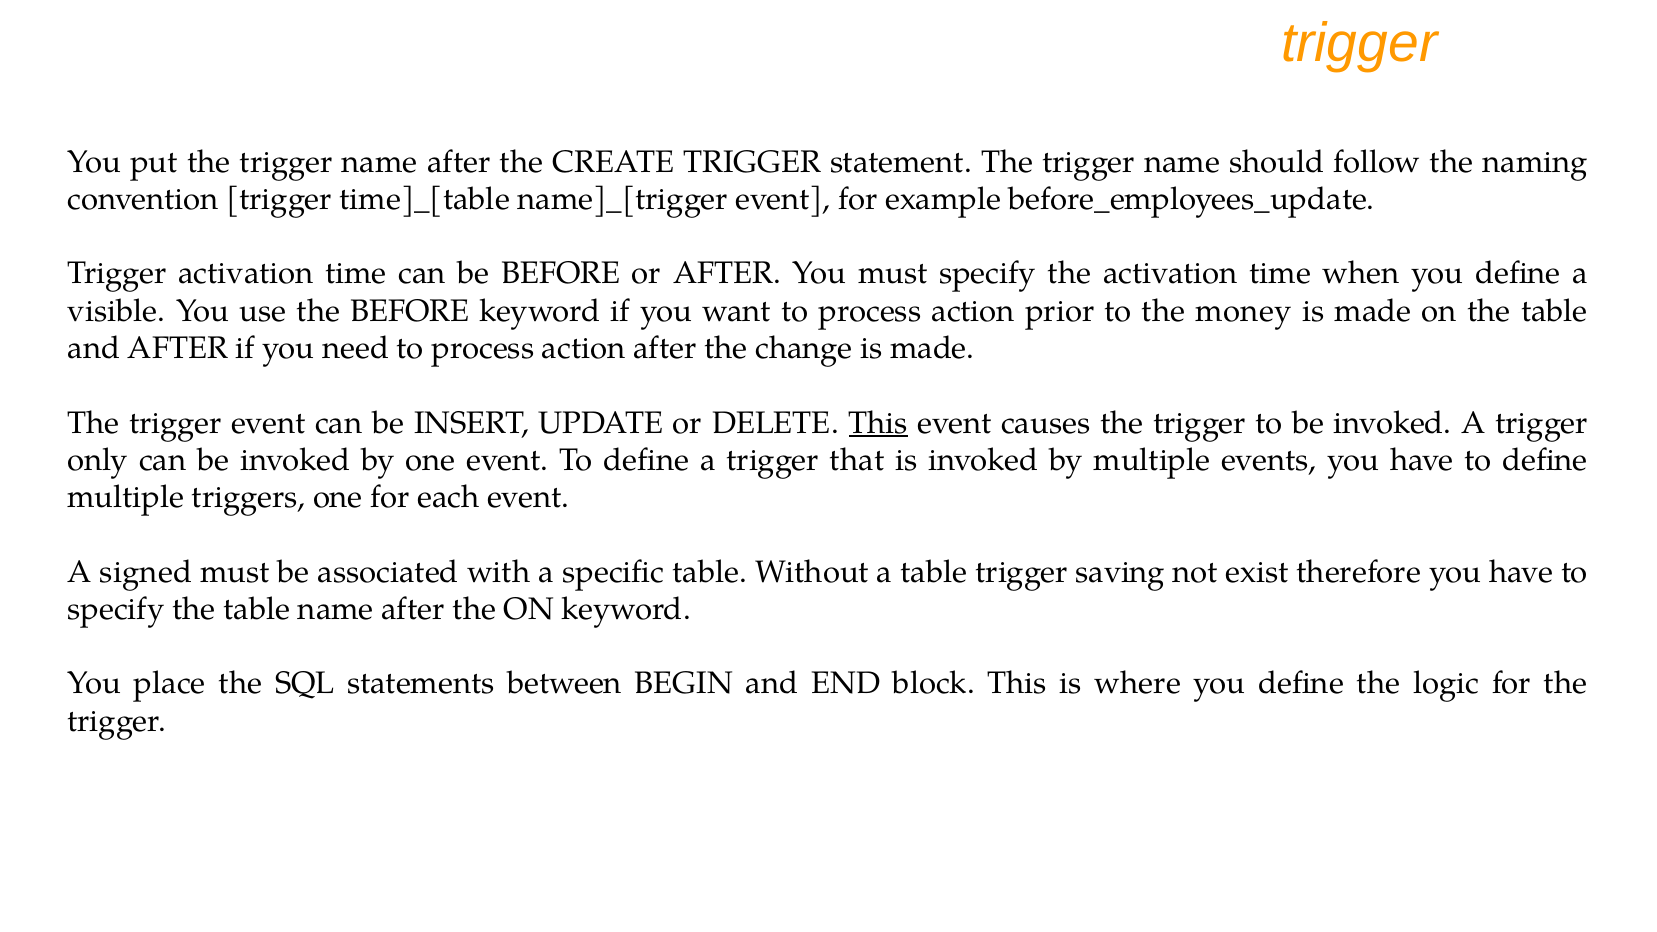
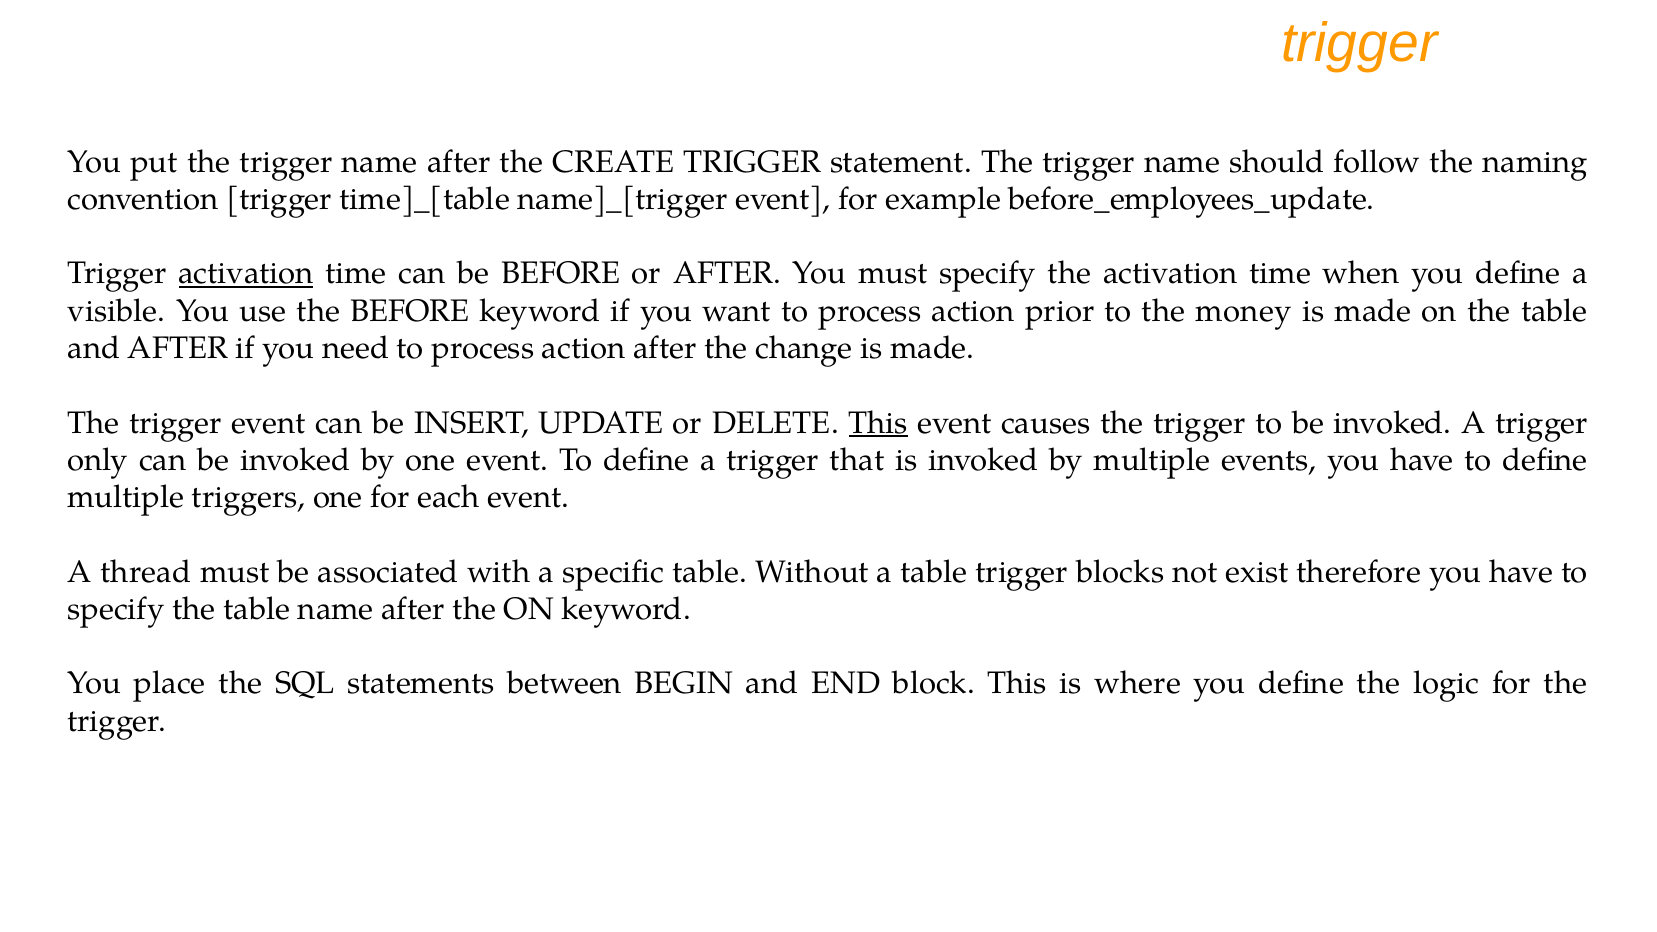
activation underline: none -> present (246, 274)
signed: signed -> thread (146, 572)
saving: saving -> blocks (1120, 572)
